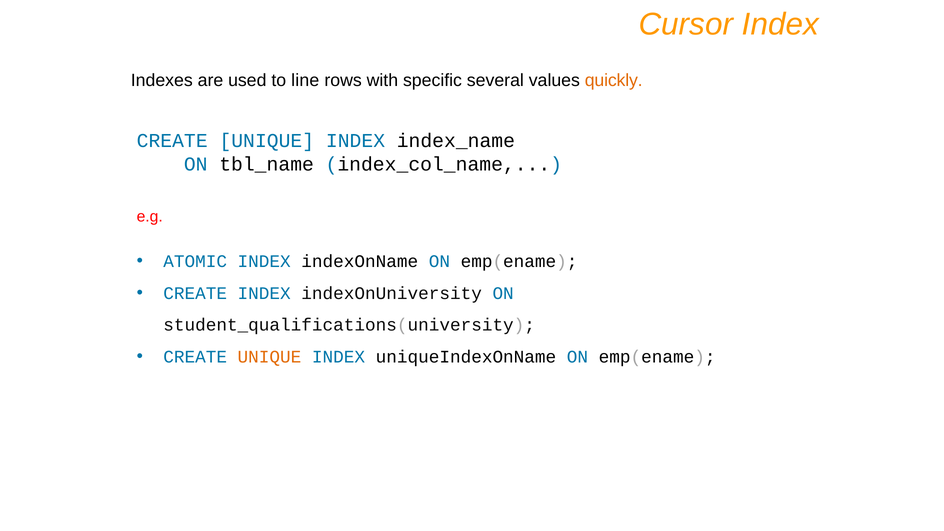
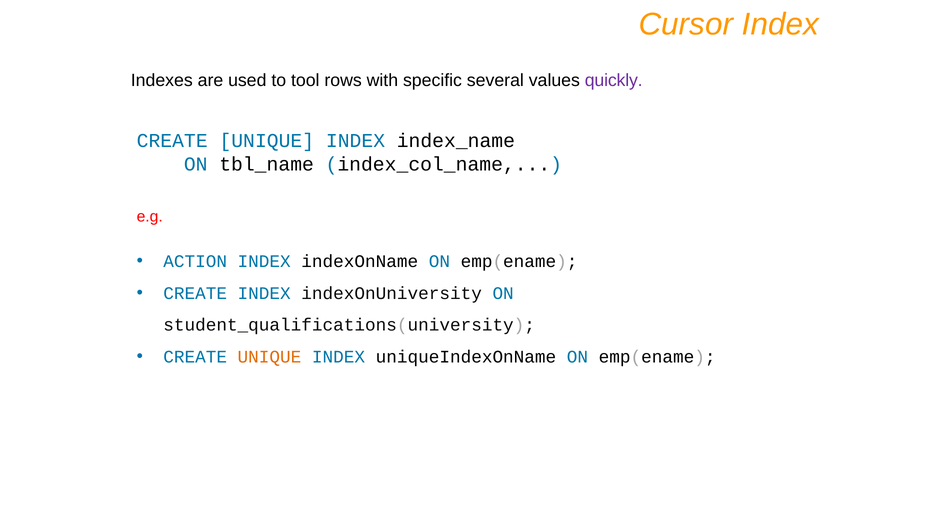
line: line -> tool (305, 80)
quickly colour: orange -> purple (614, 80)
ATOMIC: ATOMIC -> ACTION (195, 261)
